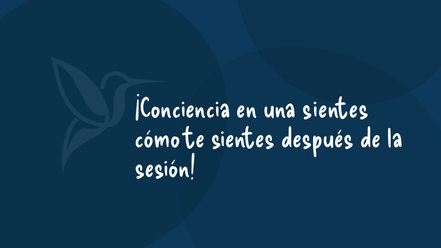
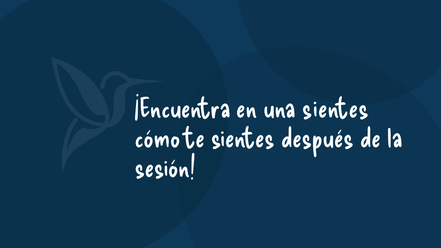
¡Conciencia: ¡Conciencia -> ¡Encuentra (183, 109)
